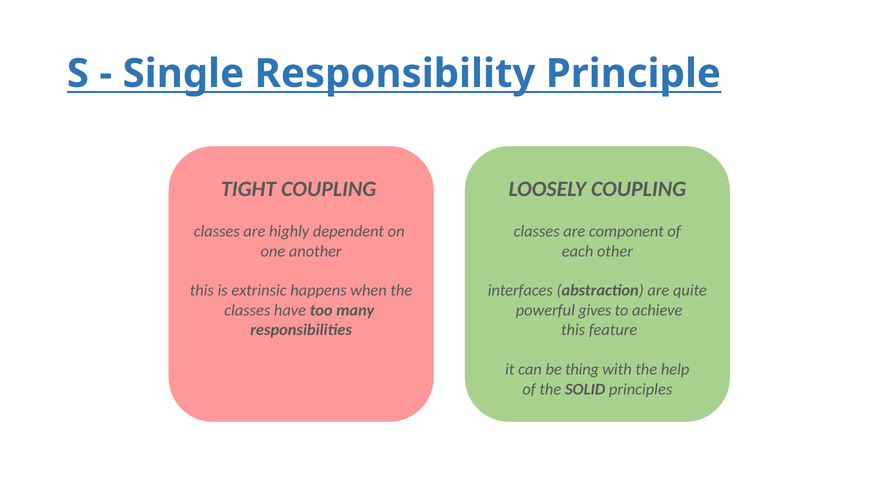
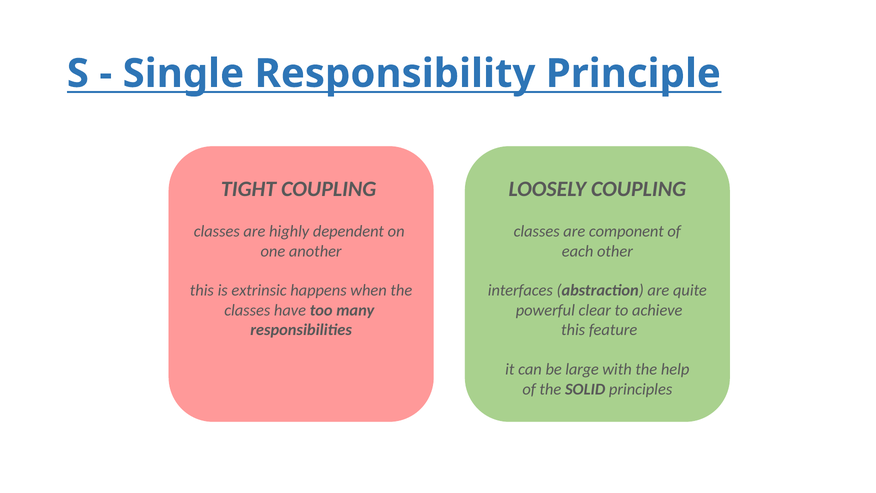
gives: gives -> clear (595, 310)
thing: thing -> large (582, 369)
